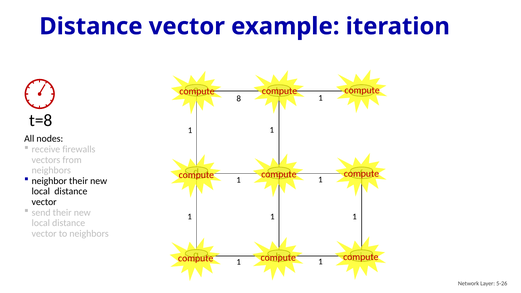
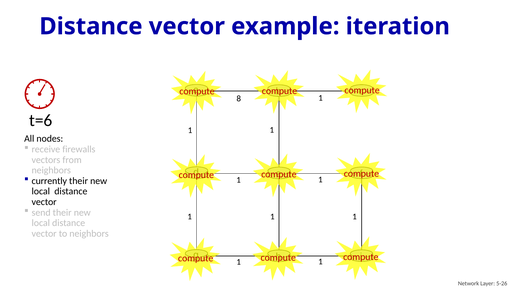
t=8: t=8 -> t=6 (41, 121)
neighbor: neighbor -> currently (49, 181)
